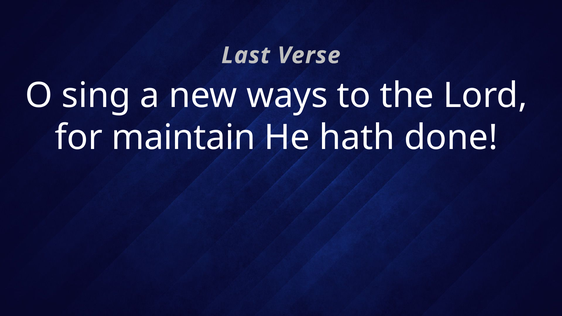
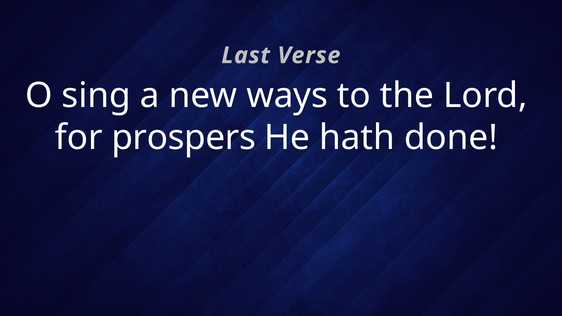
maintain: maintain -> prospers (184, 138)
